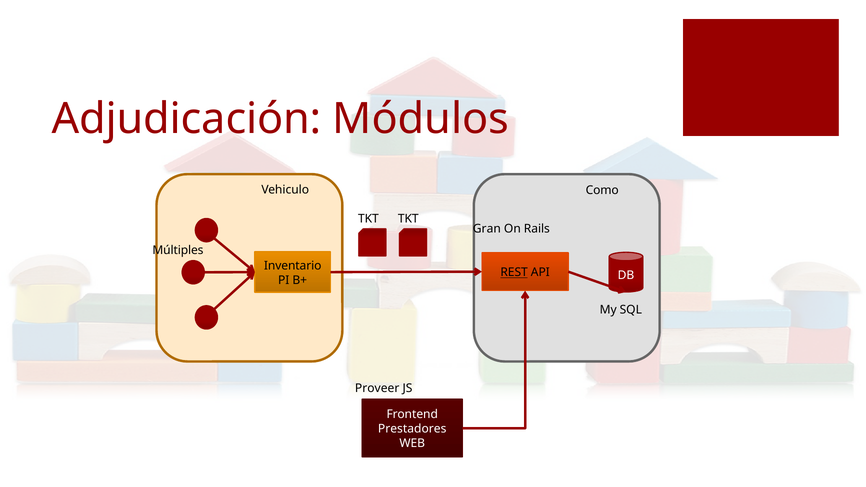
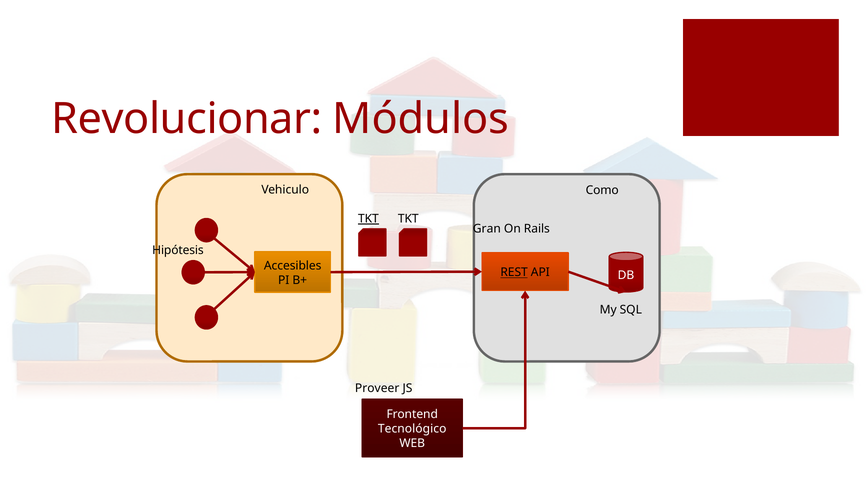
Adjudicación: Adjudicación -> Revolucionar (187, 119)
TKT underline: none -> present (368, 219)
Múltiples: Múltiples -> Hipótesis (178, 250)
Inventario: Inventario -> Accesibles (293, 266)
Prestadores: Prestadores -> Tecnológico (412, 429)
